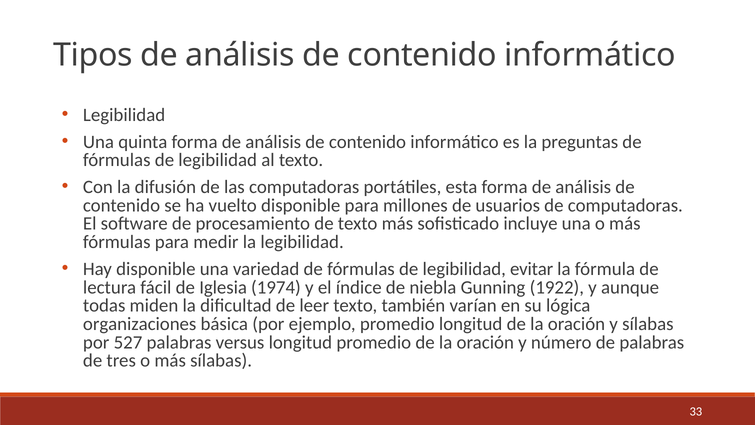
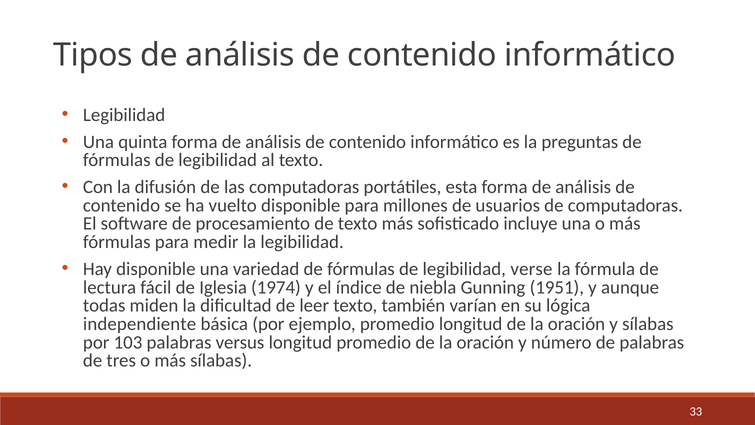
evitar: evitar -> verse (531, 269)
1922: 1922 -> 1951 (557, 287)
organizaciones: organizaciones -> independiente (140, 324)
527: 527 -> 103 (128, 342)
